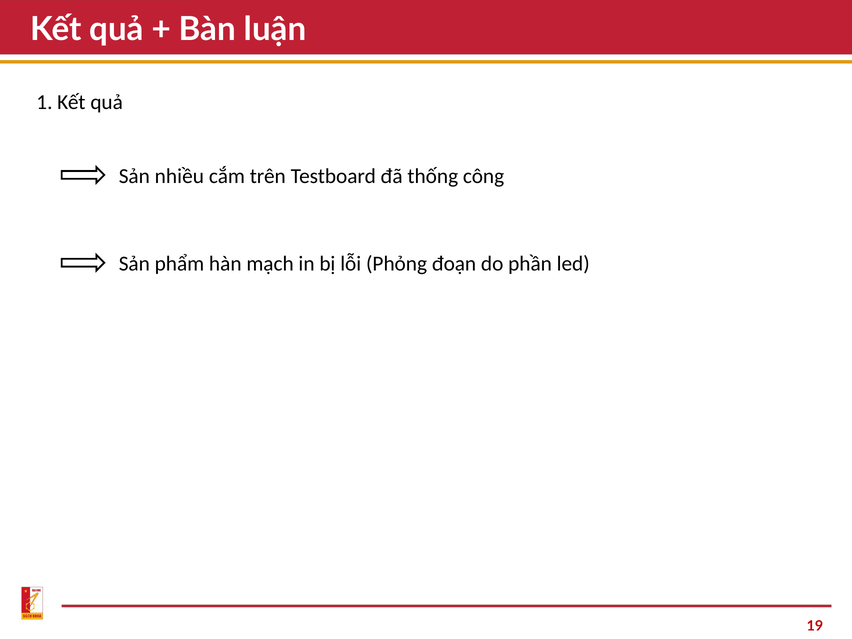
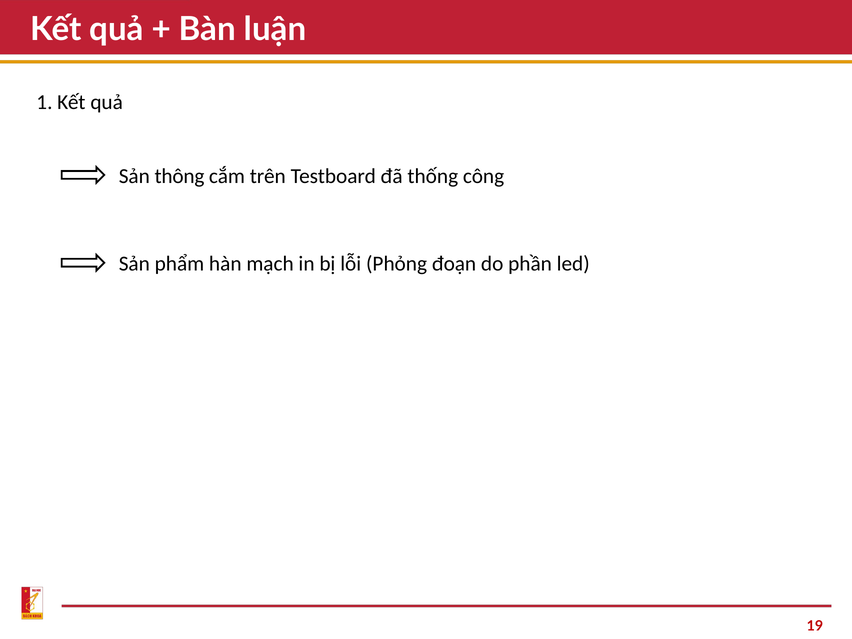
nhiều: nhiều -> thông (179, 176)
